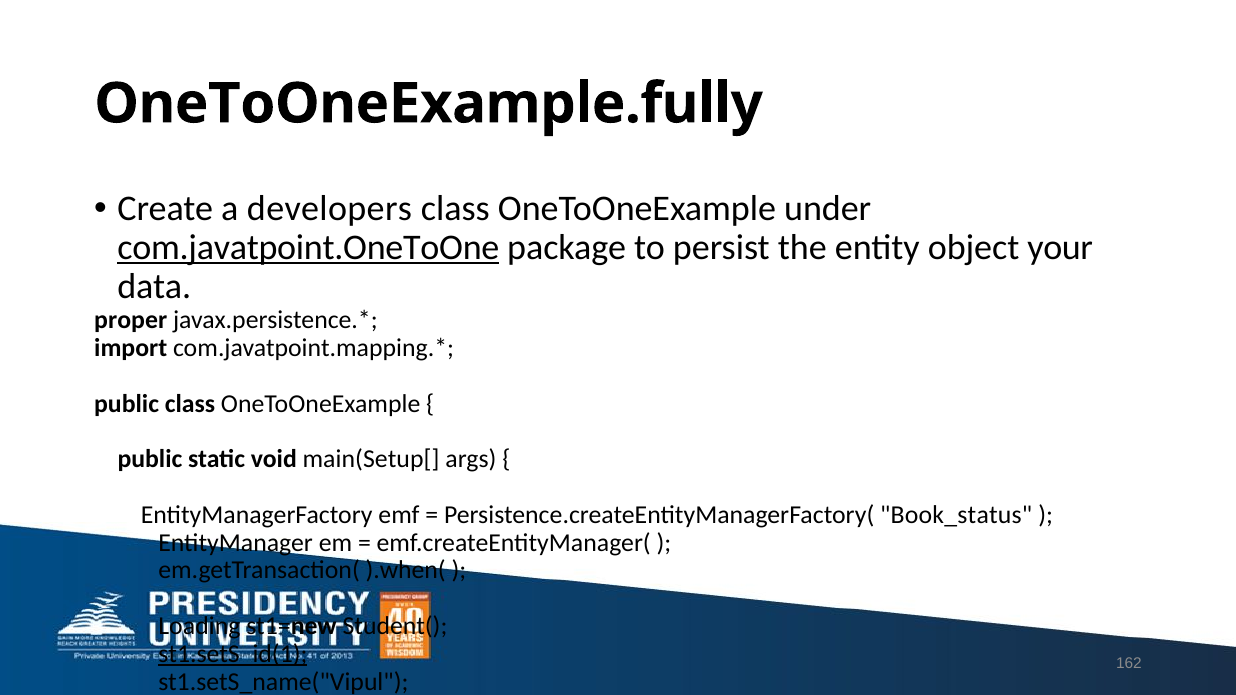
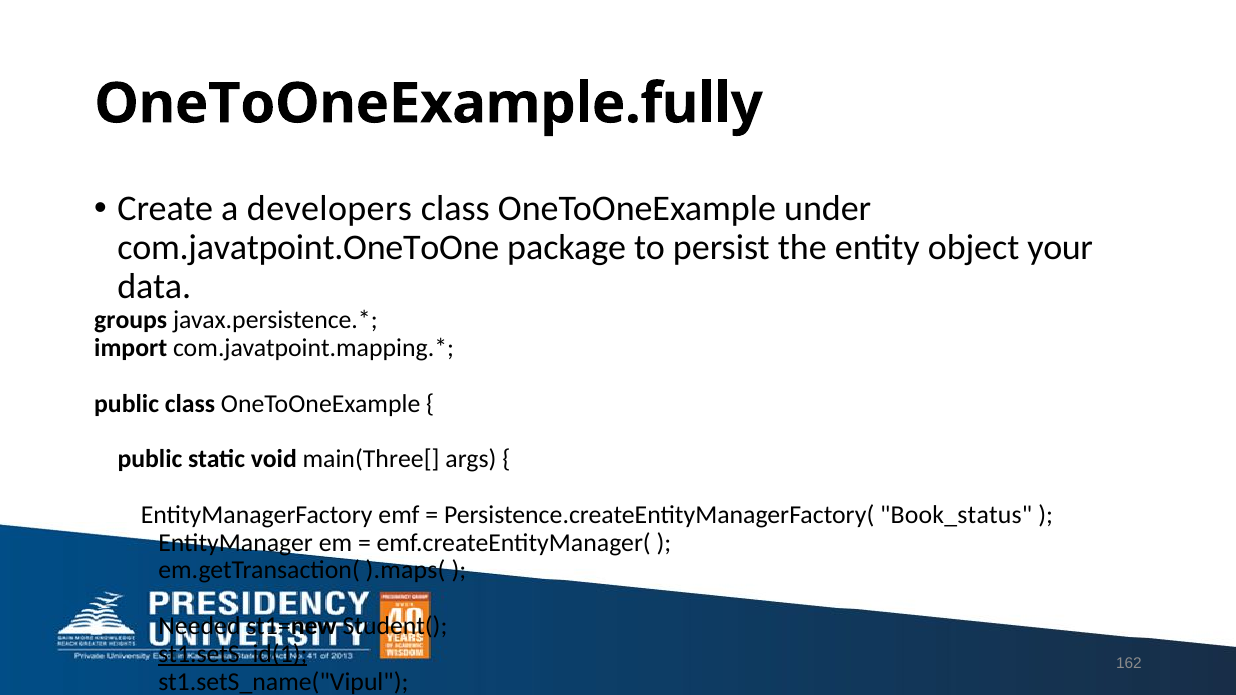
com.javatpoint.OneToOne underline: present -> none (308, 248)
proper: proper -> groups (131, 320)
main(Setup[: main(Setup[ -> main(Three[ (371, 459)
).when(: ).when( -> ).maps( (405, 571)
Loading: Loading -> Needed (199, 626)
